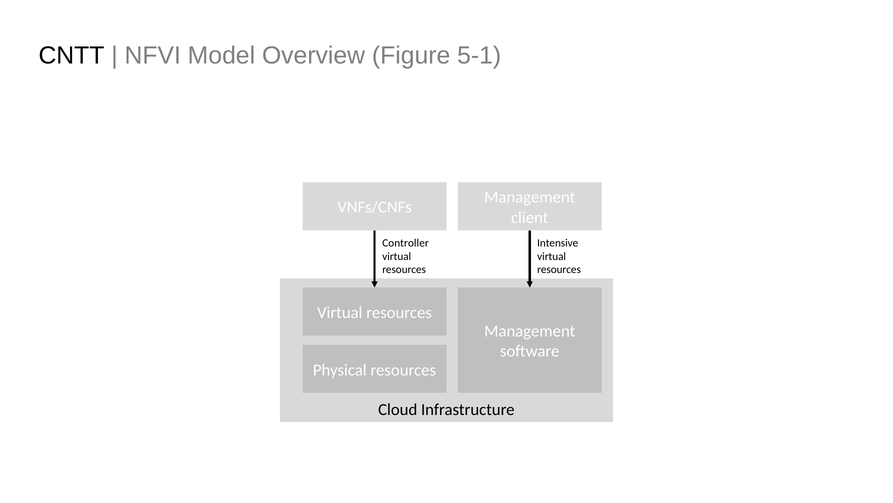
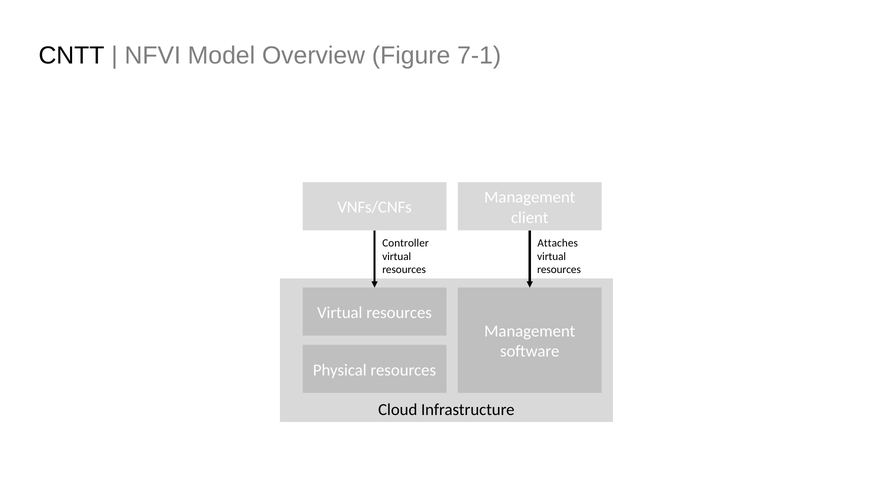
5-1: 5-1 -> 7-1 (479, 55)
Intensive: Intensive -> Attaches (558, 243)
